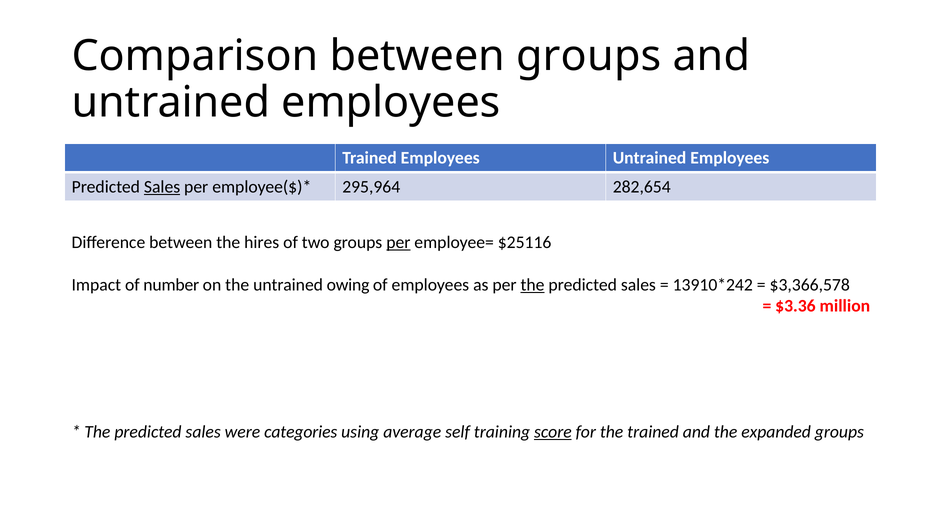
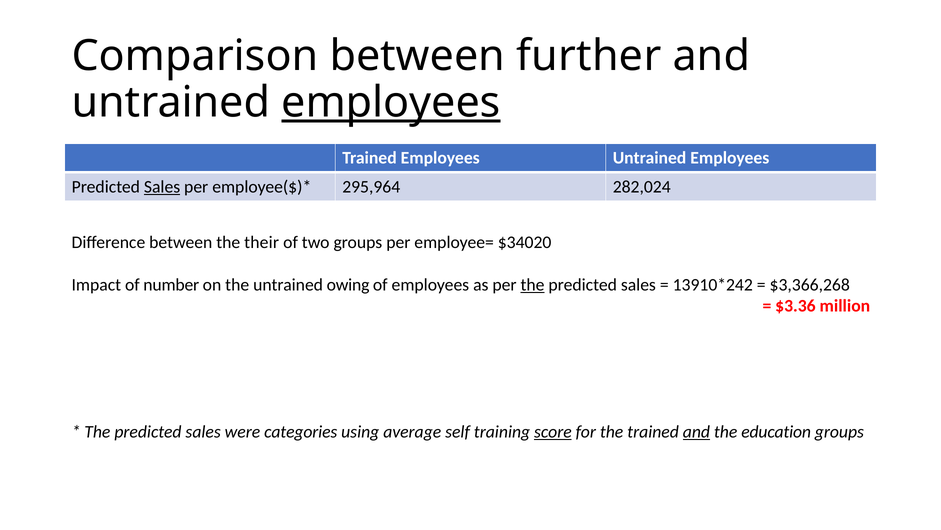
between groups: groups -> further (589, 56)
employees underline: none -> present (391, 102)
282,654: 282,654 -> 282,024 (642, 186)
hires: hires -> their (262, 242)
per underline: present -> none (398, 242)
$25116: $25116 -> $34020 (525, 242)
$3,366,578: $3,366,578 -> $3,366,268 (810, 285)
and underline: none -> present (696, 431)
expanded: expanded -> education (776, 431)
